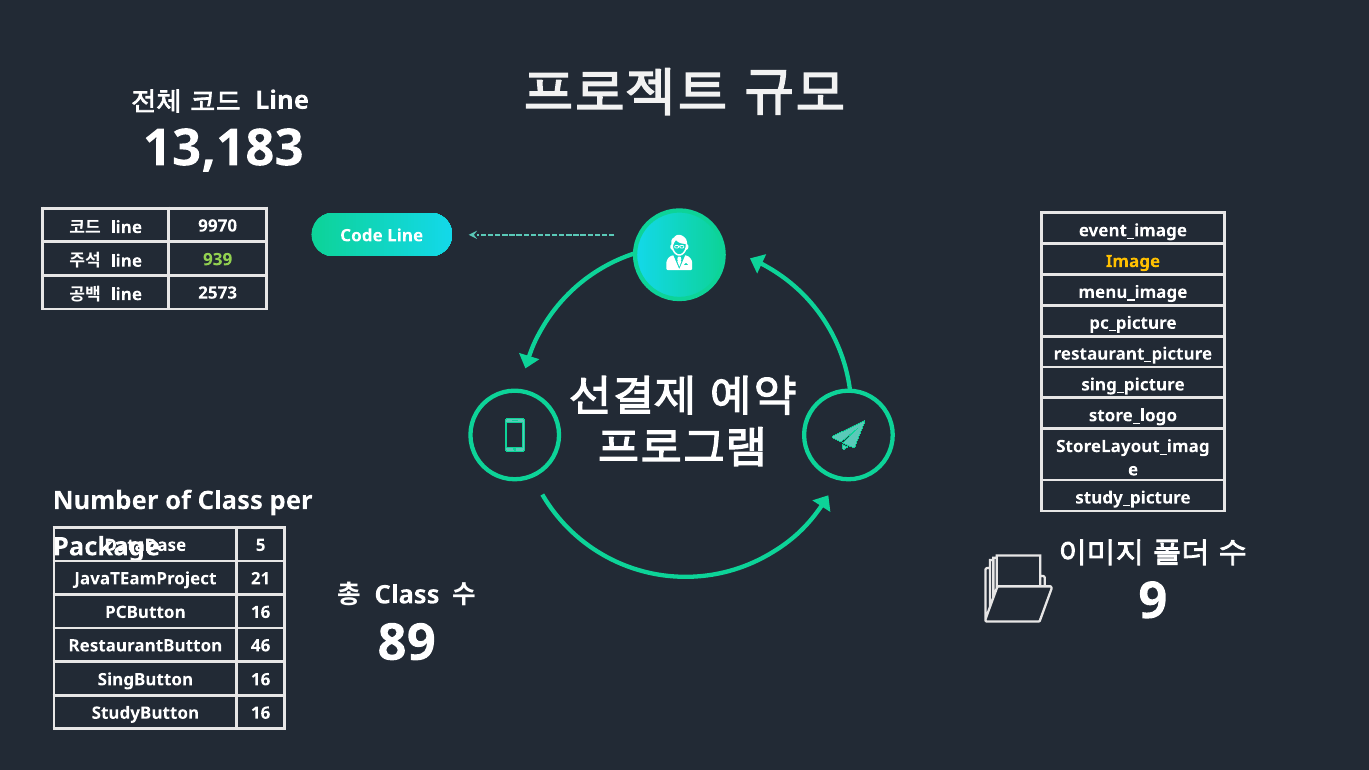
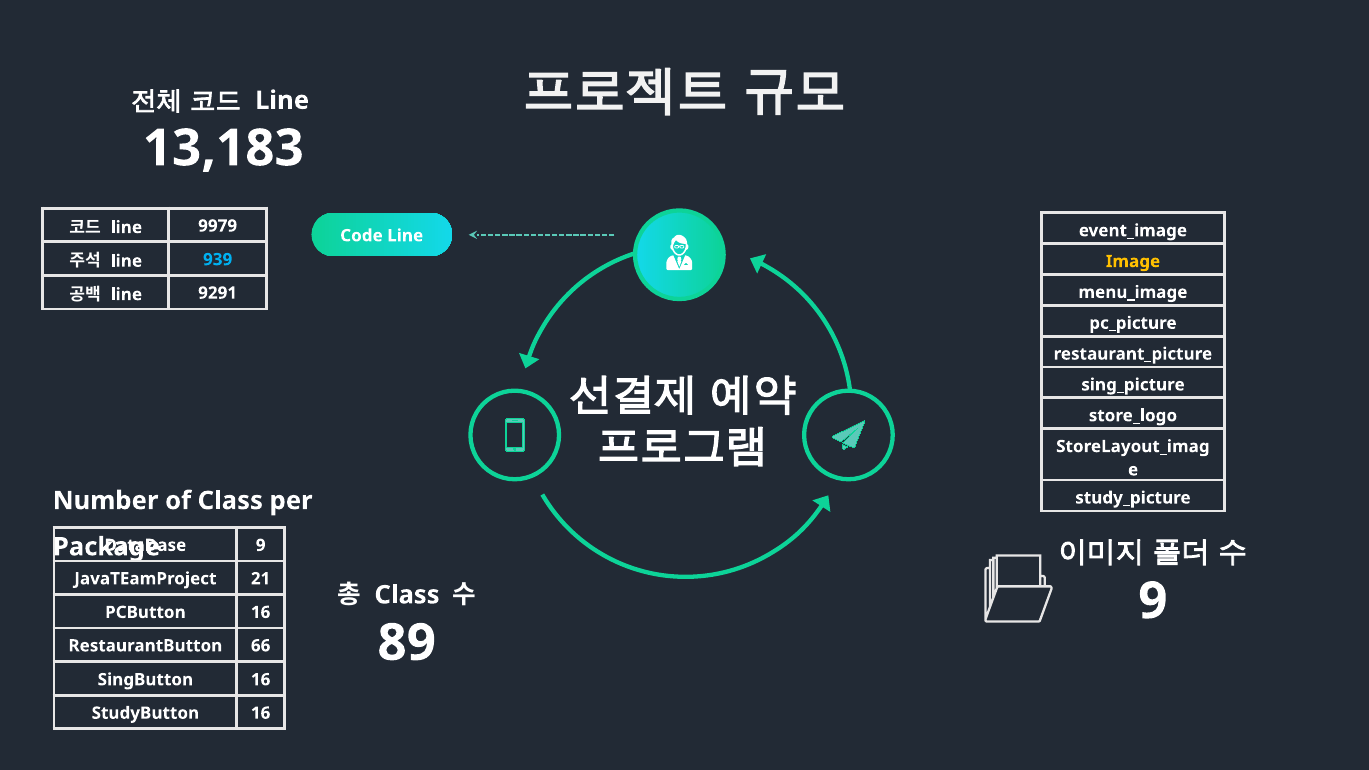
9970: 9970 -> 9979 (218, 226)
939 colour: light green -> light blue (218, 260)
2573: 2573 -> 9291 (218, 293)
5: 5 -> 9 (261, 545)
46: 46 -> 66 (261, 646)
